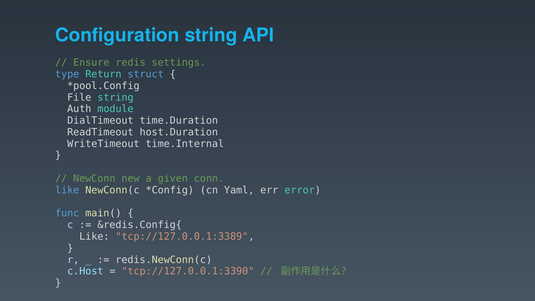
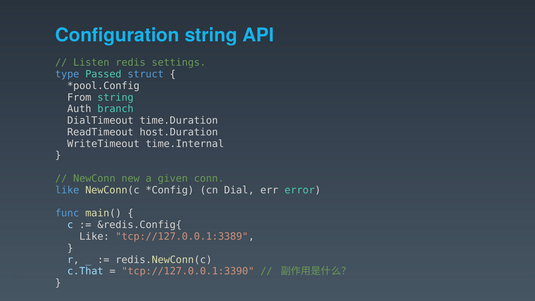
Ensure: Ensure -> Listen (91, 63)
Return: Return -> Passed (103, 74)
File: File -> From (79, 97)
module: module -> branch (116, 109)
Yaml: Yaml -> Dial (239, 190)
c.Host: c.Host -> c.That (85, 271)
